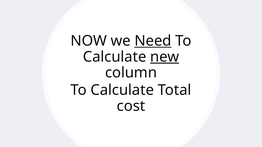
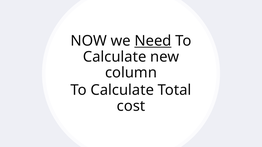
new underline: present -> none (165, 57)
